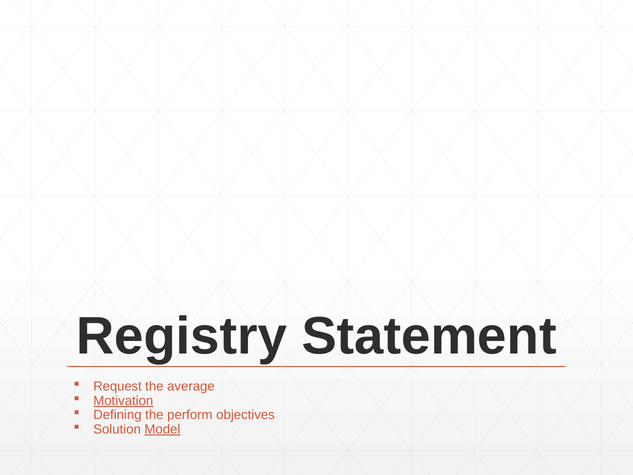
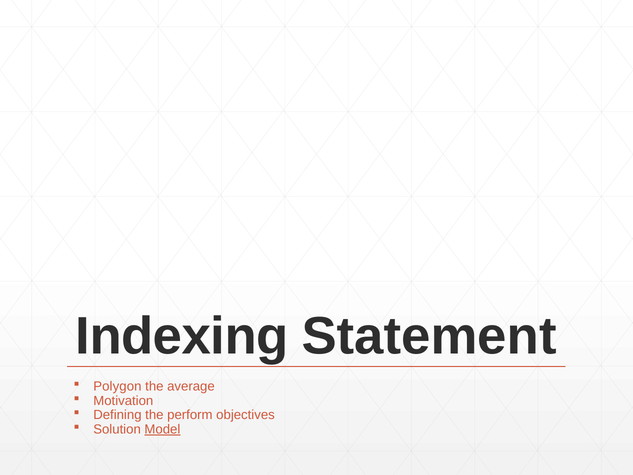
Registry: Registry -> Indexing (182, 336)
Request: Request -> Polygon (117, 386)
Motivation underline: present -> none (123, 401)
